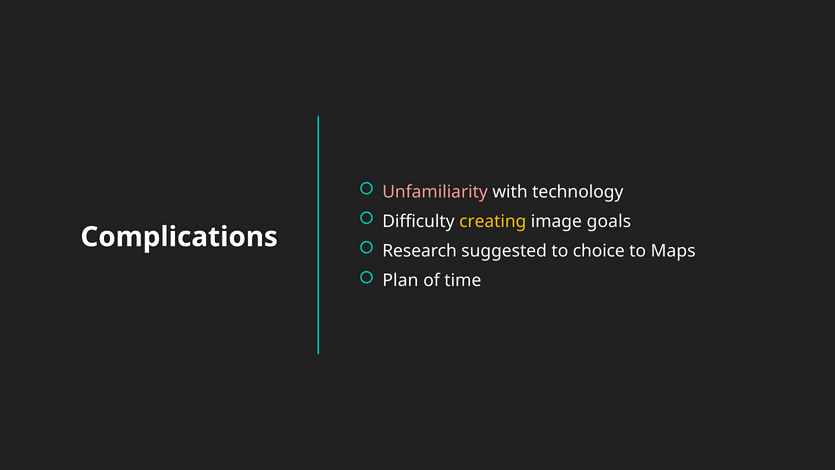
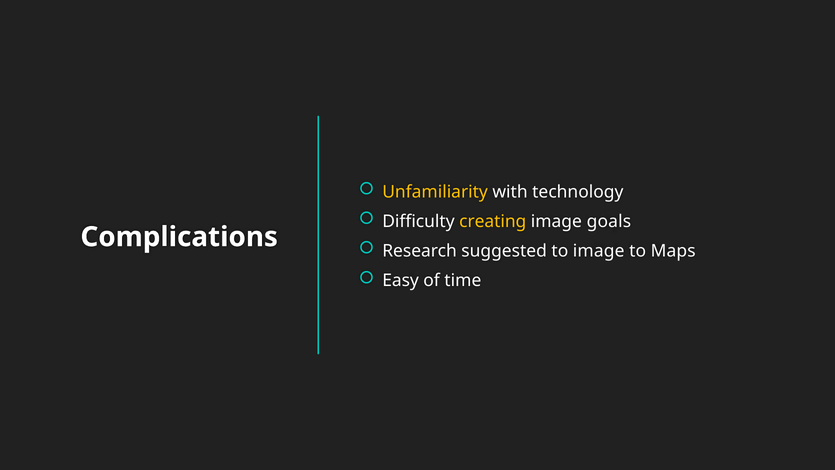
Unfamiliarity colour: pink -> yellow (435, 192)
to choice: choice -> image (599, 251)
Plan: Plan -> Easy (401, 280)
